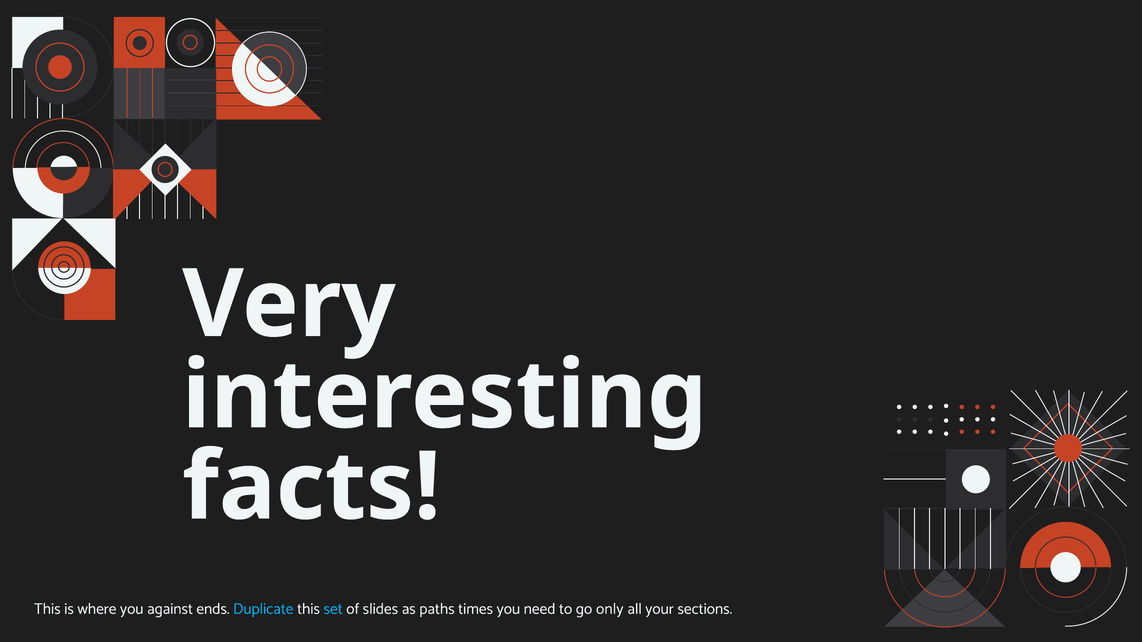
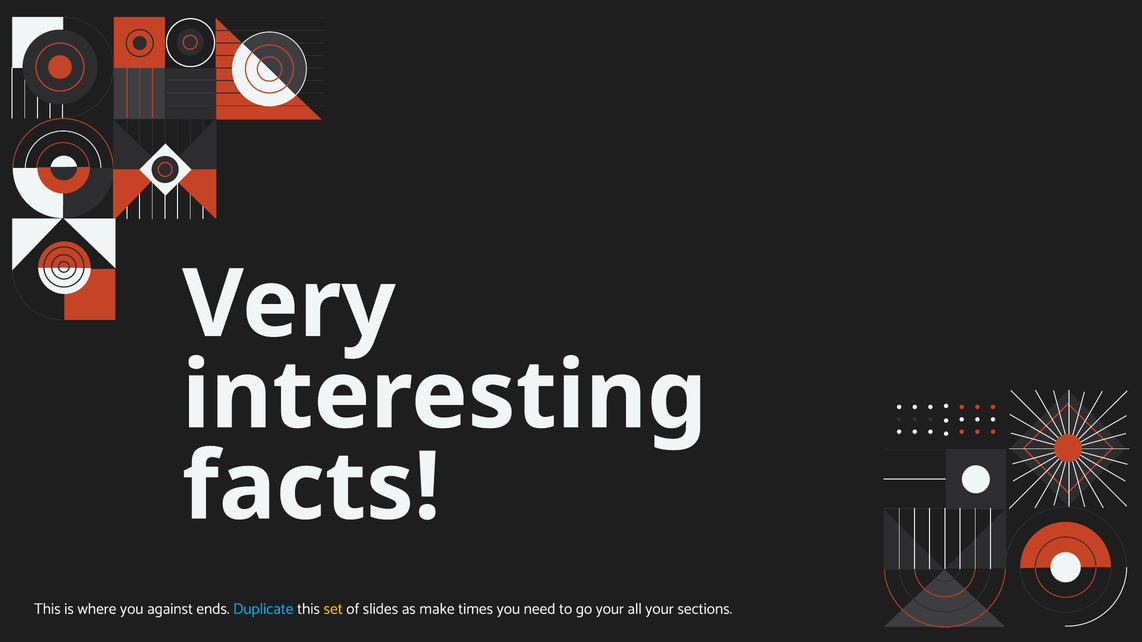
set colour: light blue -> yellow (333, 609)
paths: paths -> make (437, 609)
go only: only -> your (610, 609)
